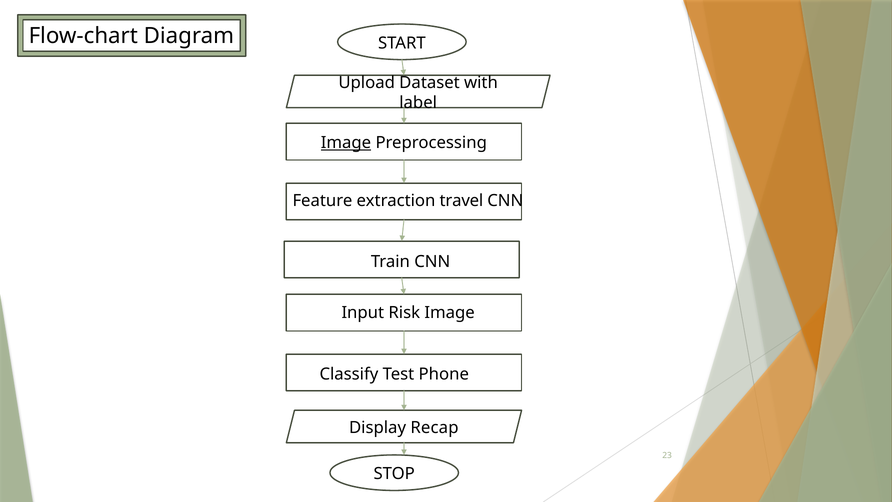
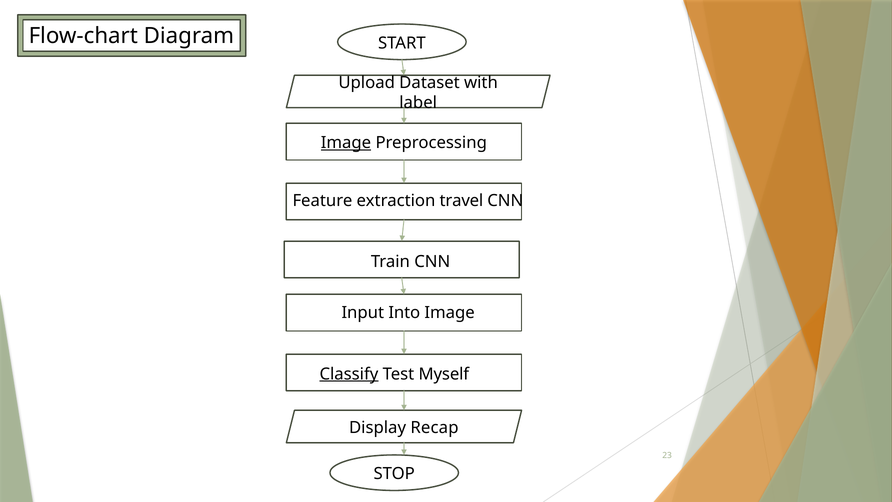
Risk: Risk -> Into (404, 313)
Classify underline: none -> present (349, 374)
Phone: Phone -> Myself (444, 374)
